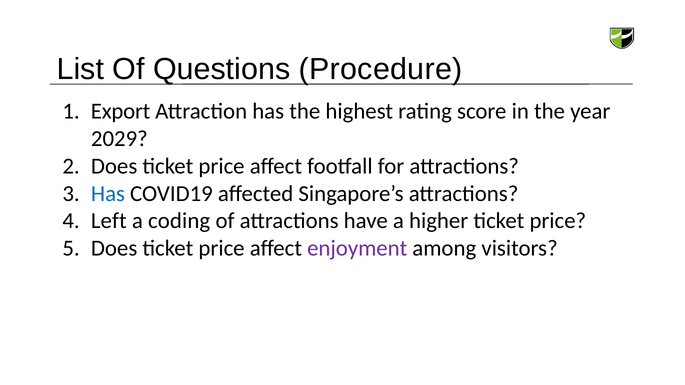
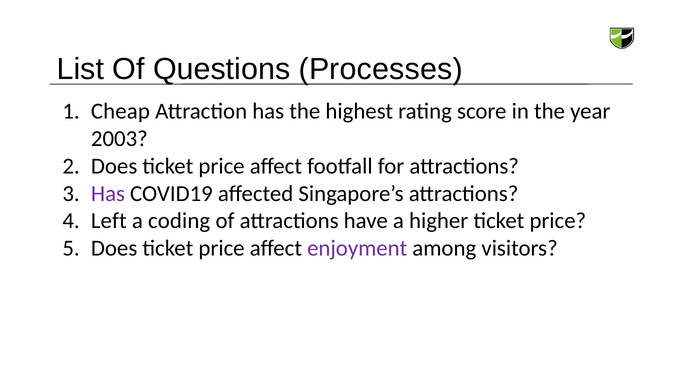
Procedure: Procedure -> Processes (381, 69)
Export: Export -> Cheap (120, 112)
2029: 2029 -> 2003 (119, 139)
Has colour: blue -> purple (108, 194)
